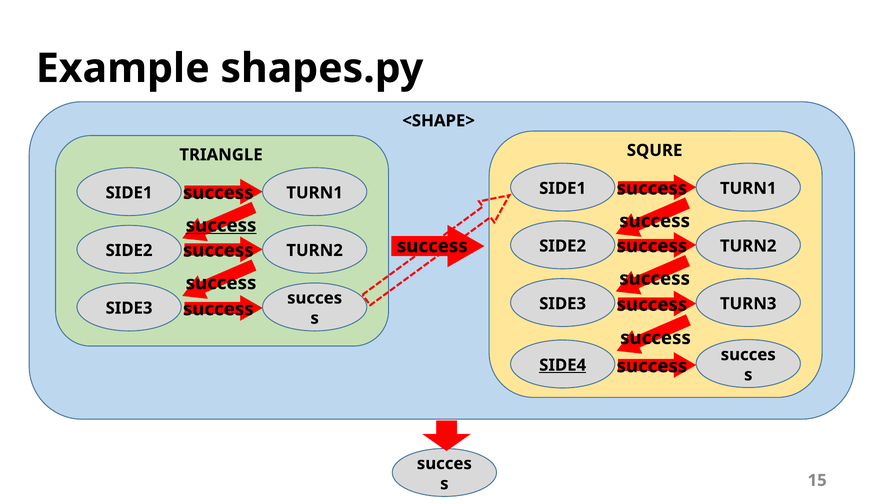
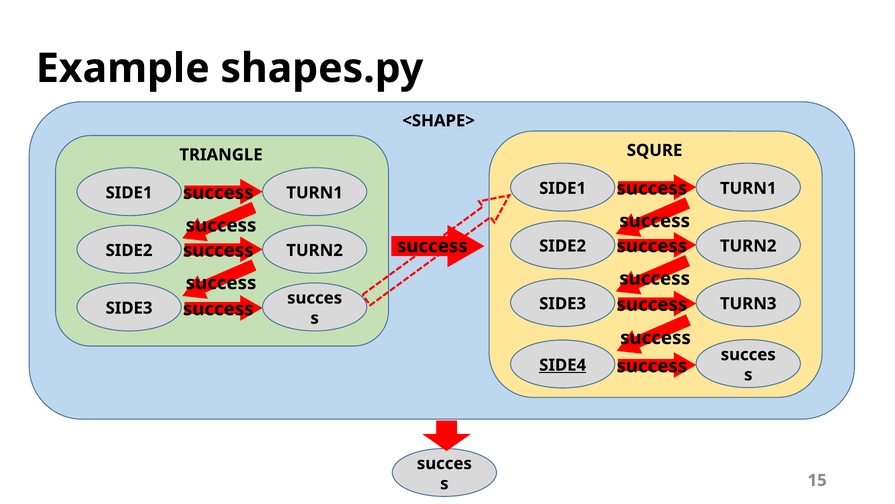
success underline: present -> none (221, 225)
